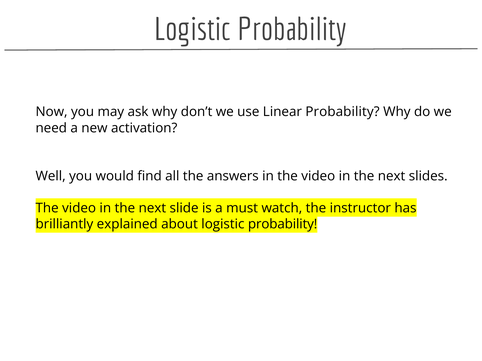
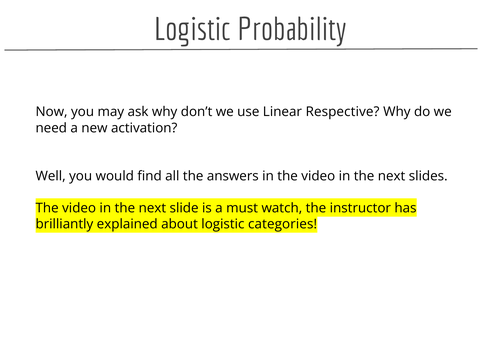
Linear Probability: Probability -> Respective (342, 112)
about logistic probability: probability -> categories (283, 225)
